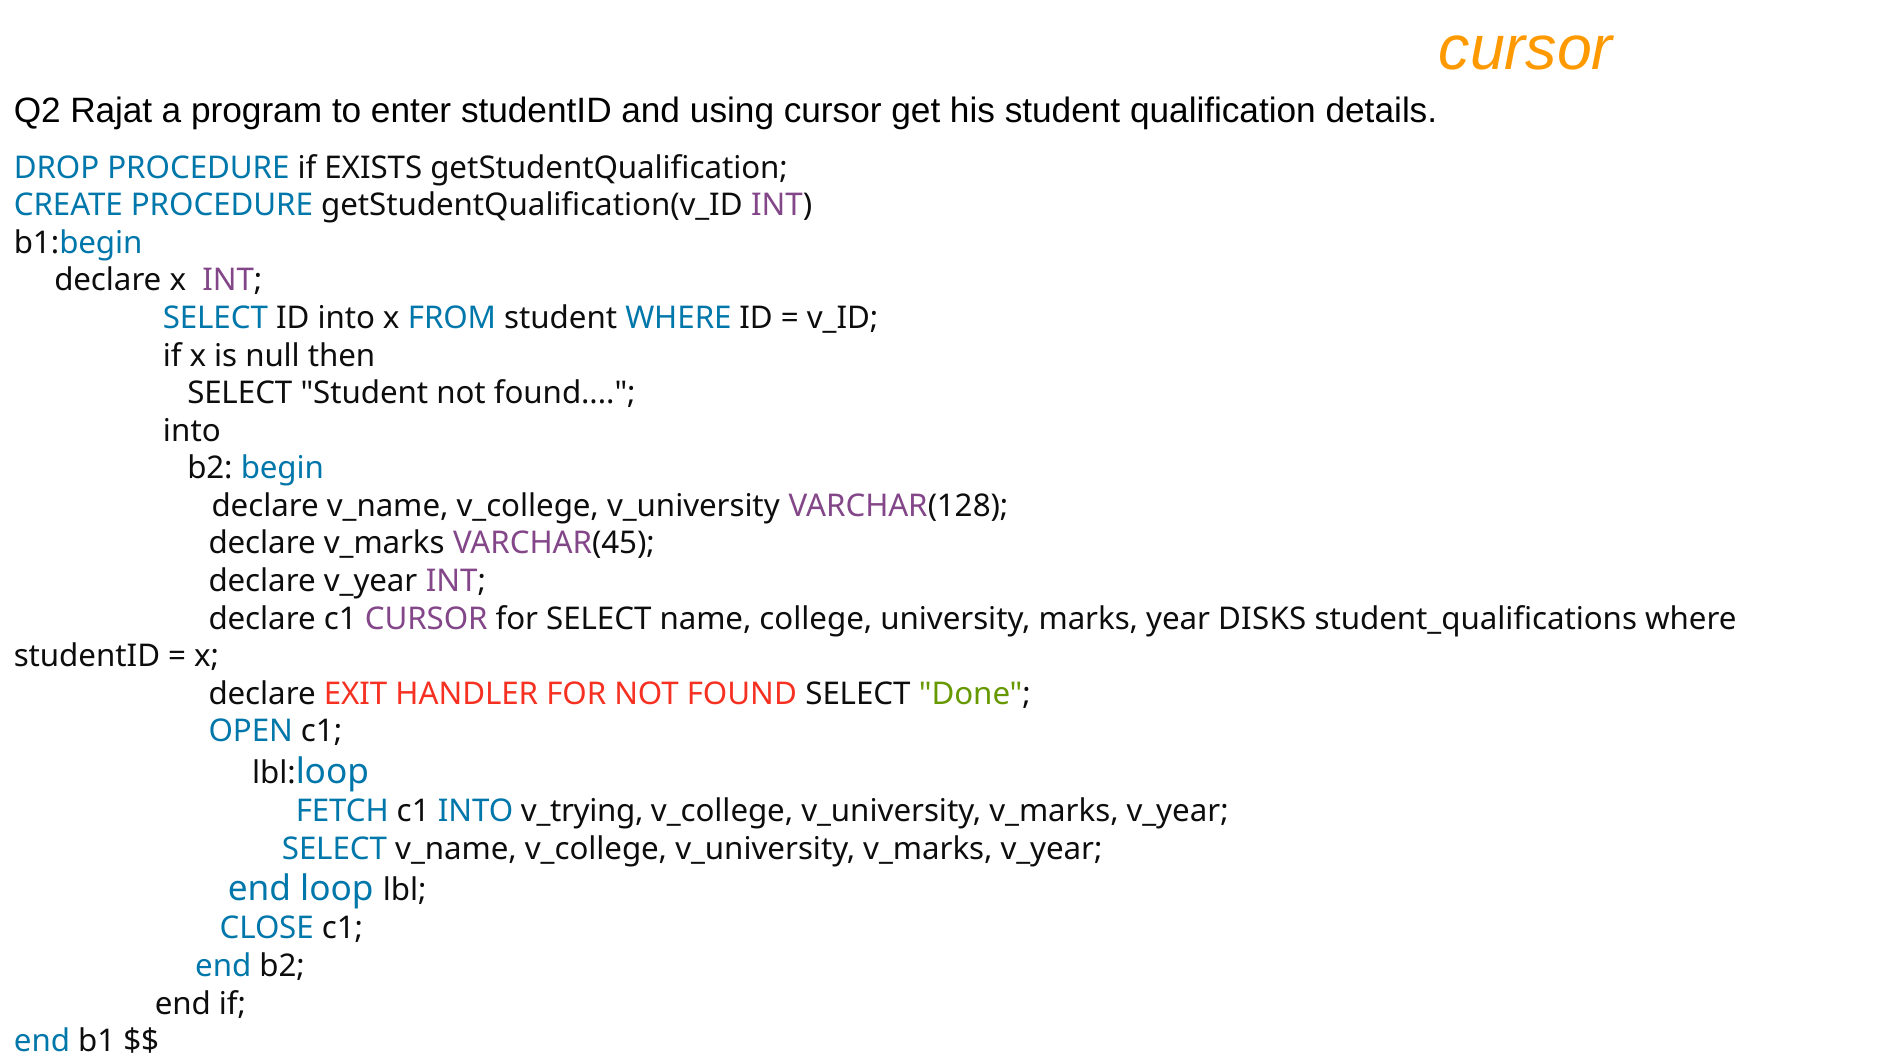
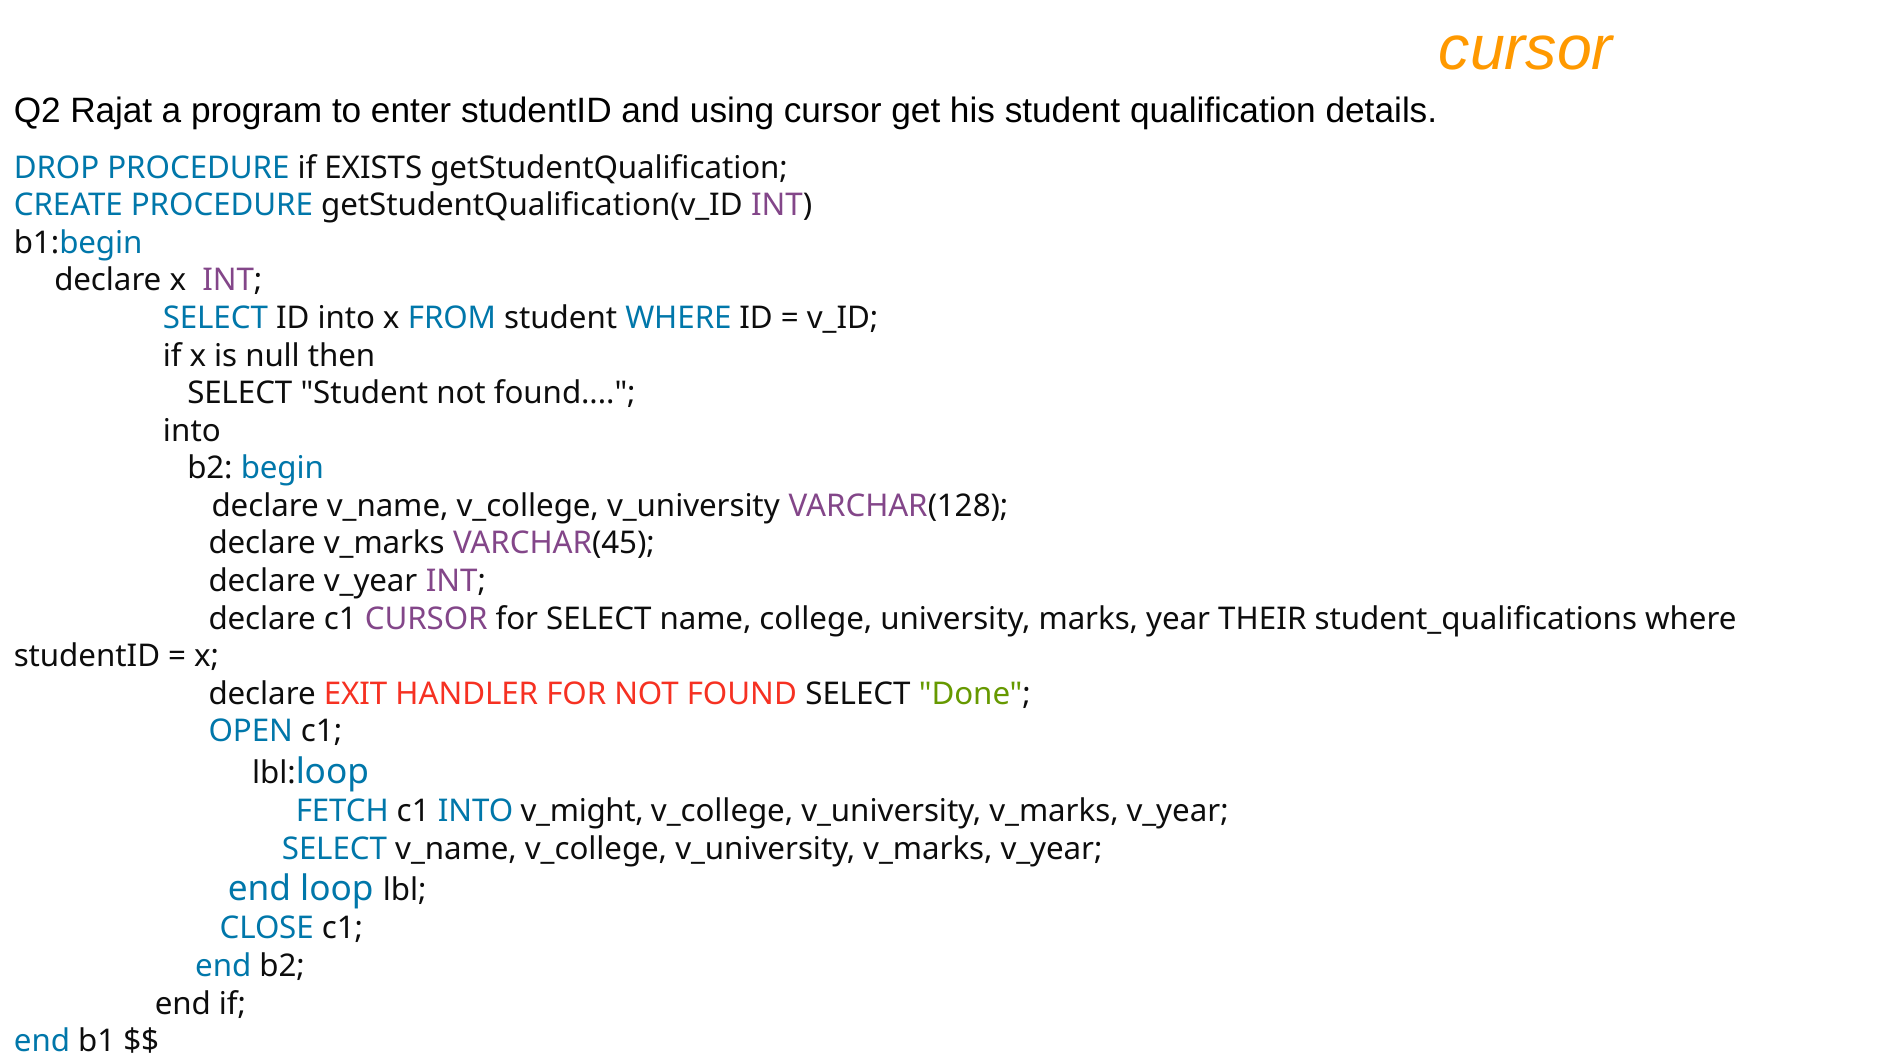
DISKS: DISKS -> THEIR (1262, 619)
v_trying: v_trying -> v_might (582, 811)
